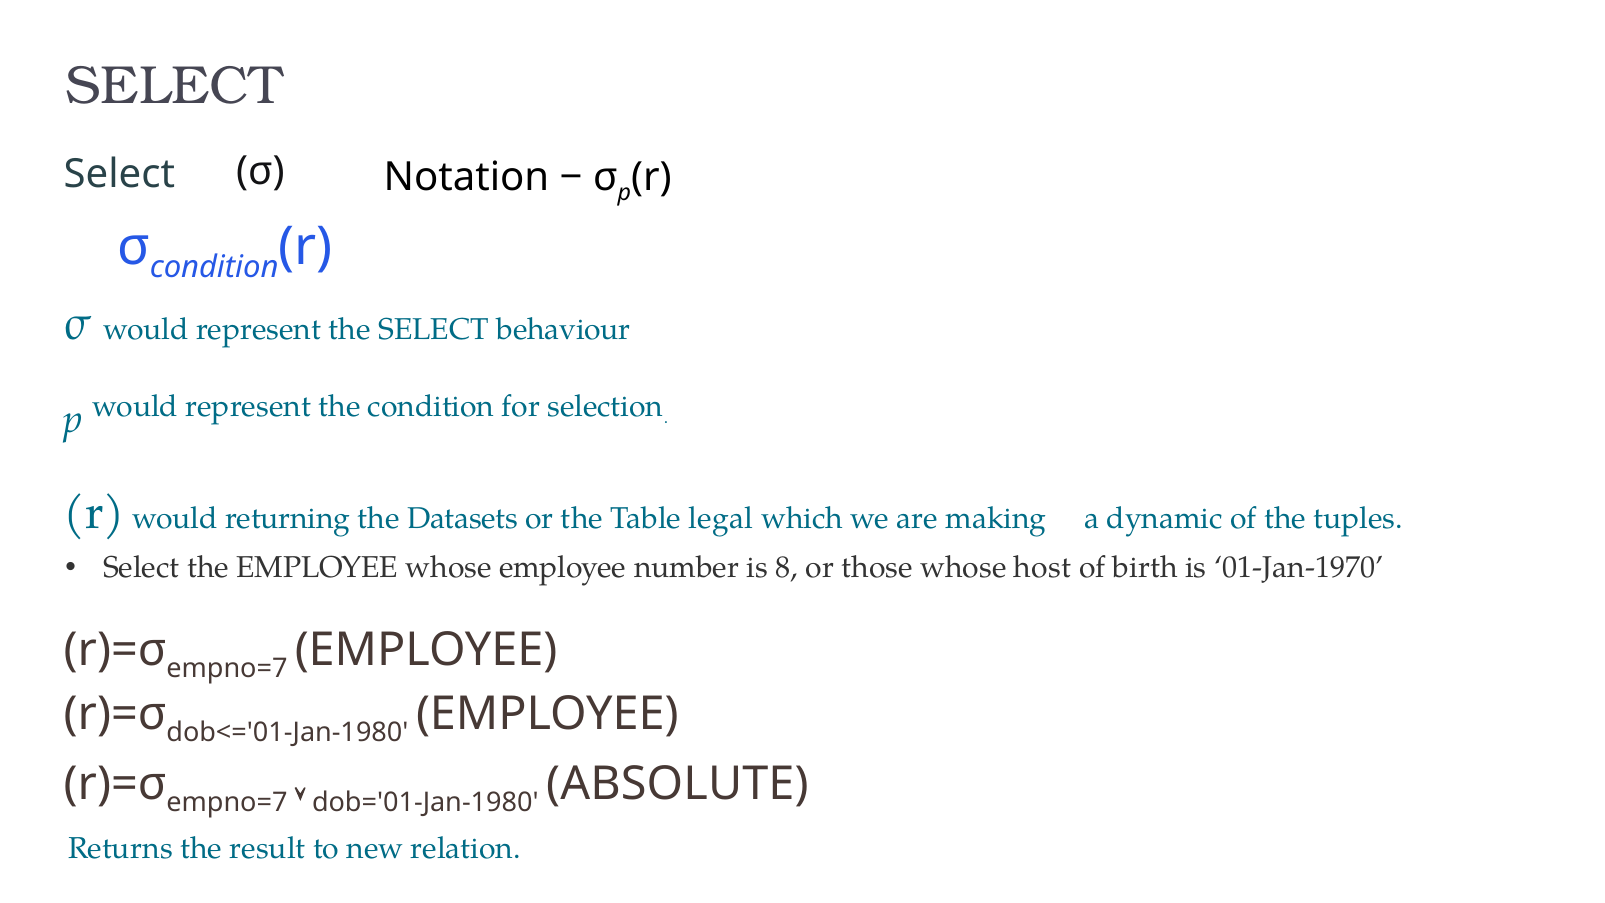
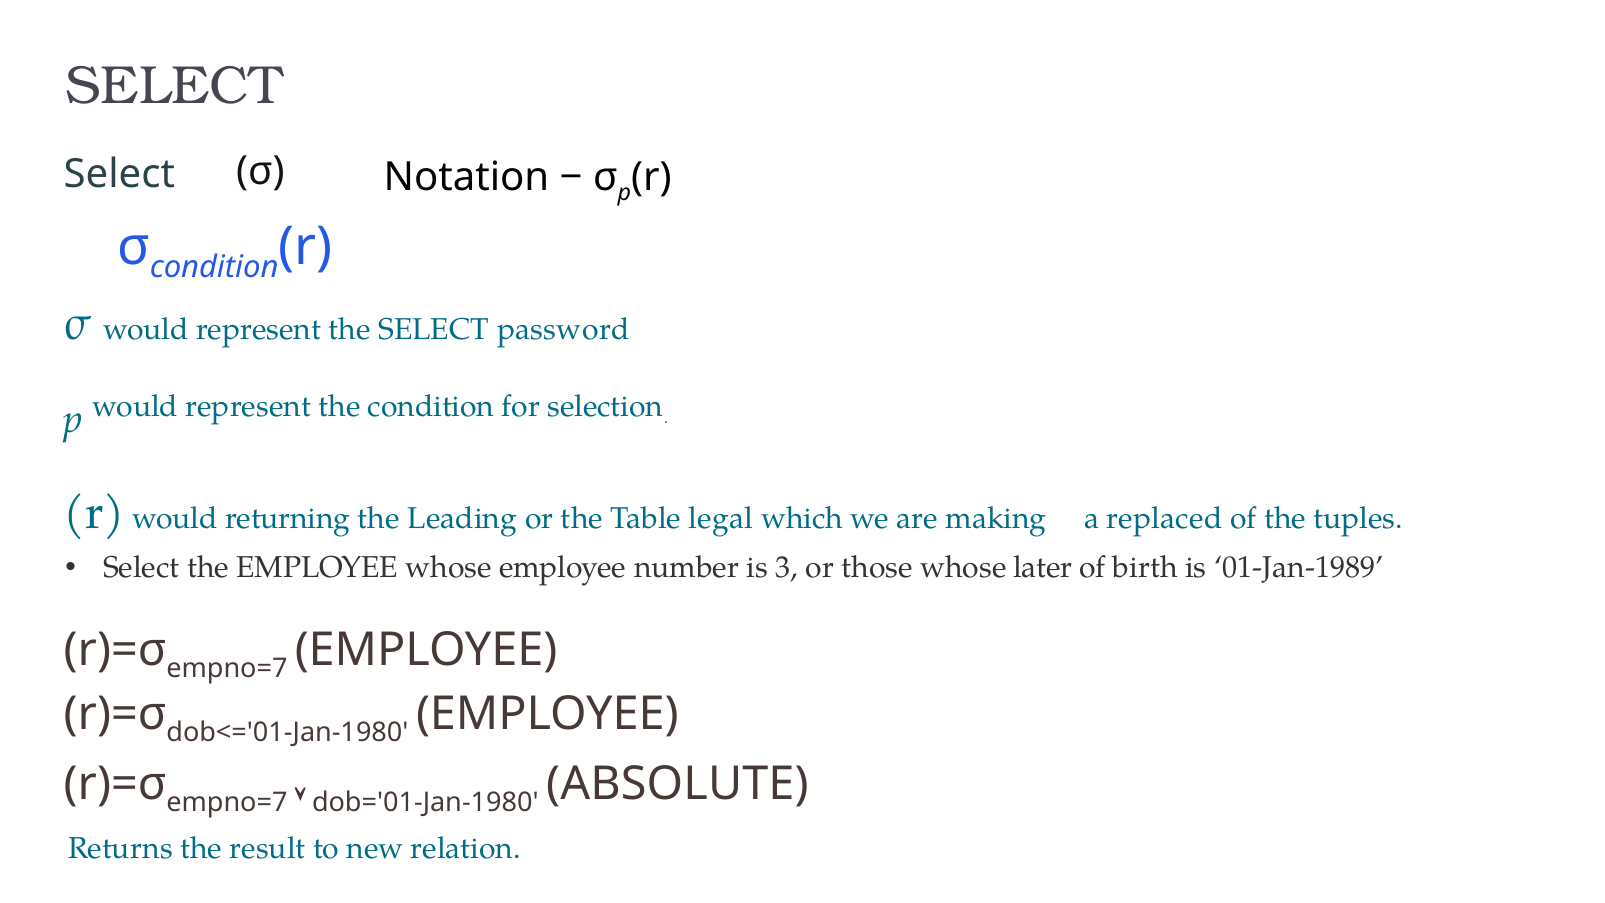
behaviour: behaviour -> password (563, 330)
Datasets: Datasets -> Leading (462, 518)
dynamic: dynamic -> replaced (1165, 518)
8: 8 -> 3 (787, 568)
host: host -> later (1043, 568)
01-Jan-1970: 01-Jan-1970 -> 01-Jan-1989 (1299, 568)
